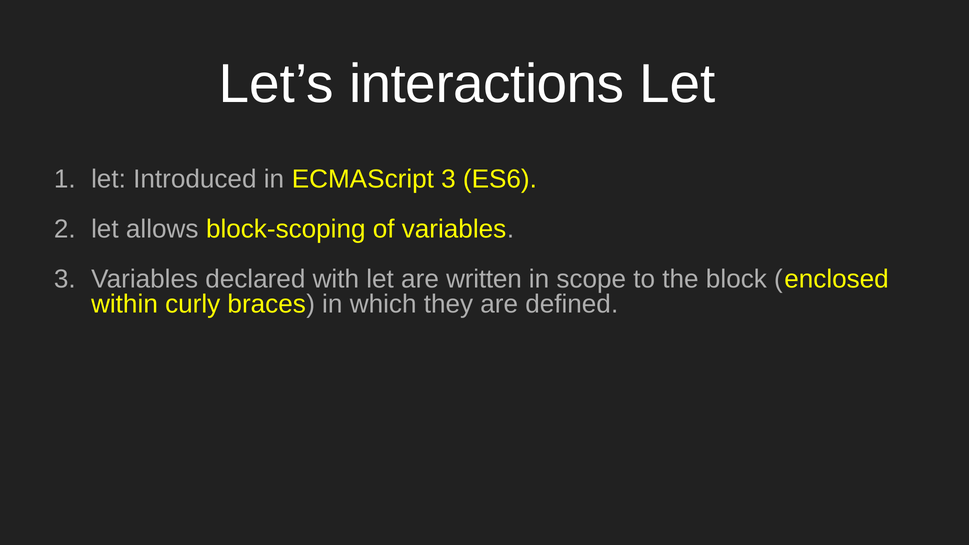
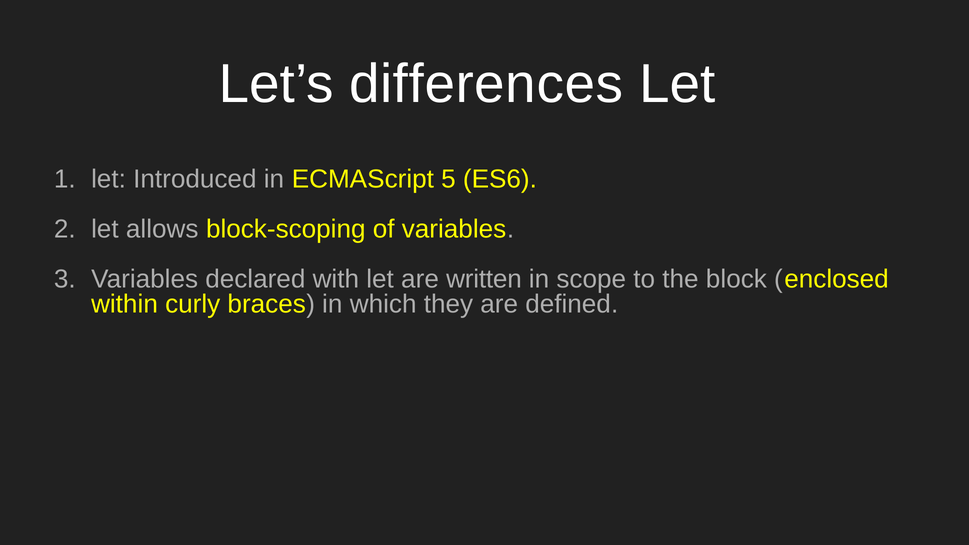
interactions: interactions -> differences (486, 84)
ECMAScript 3: 3 -> 5 (448, 179)
